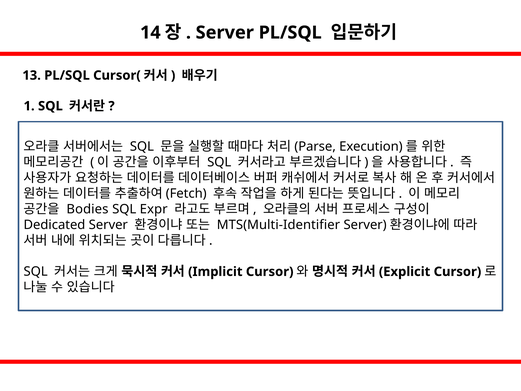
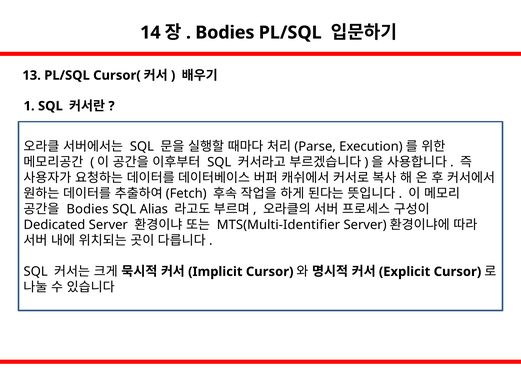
Server: Server -> Bodies (225, 33)
Expr: Expr -> Alias (154, 209)
